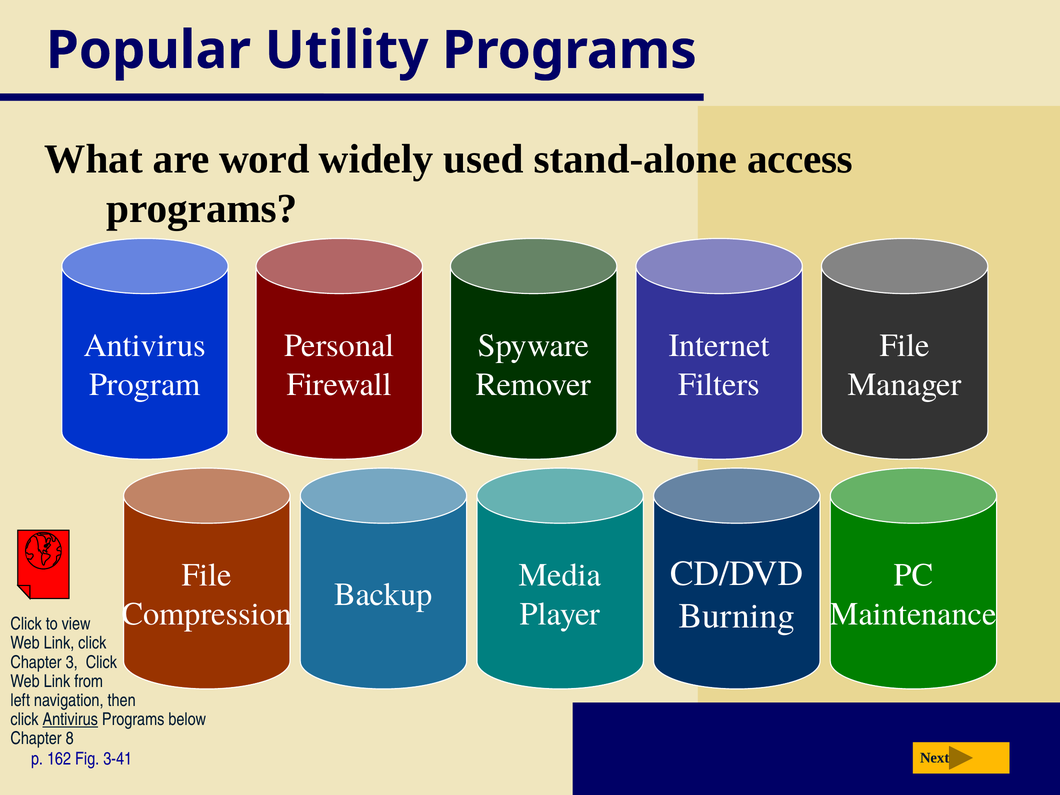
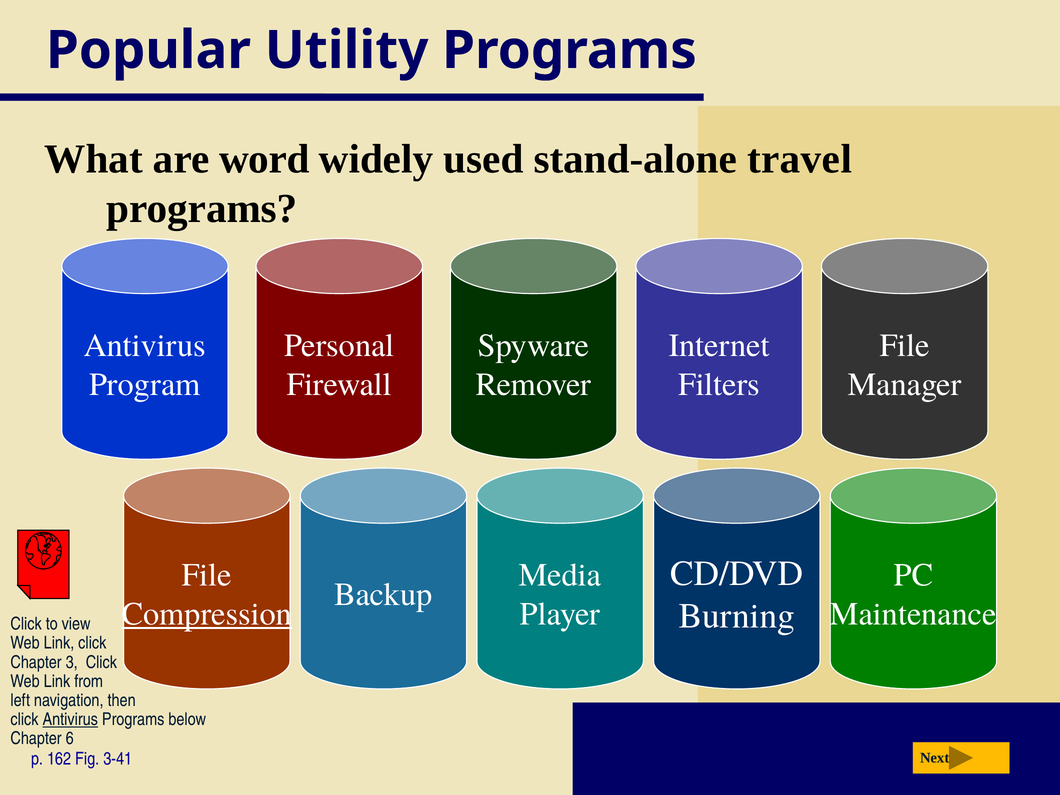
access: access -> travel (800, 159)
Compression underline: none -> present (207, 614)
8: 8 -> 6 (70, 739)
